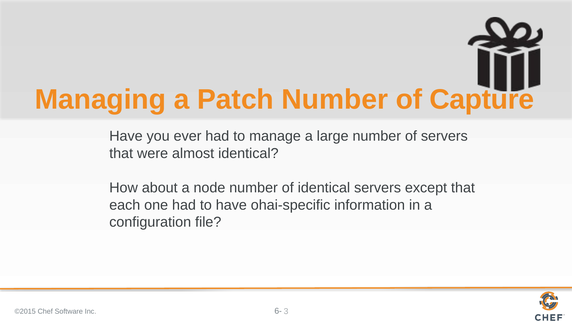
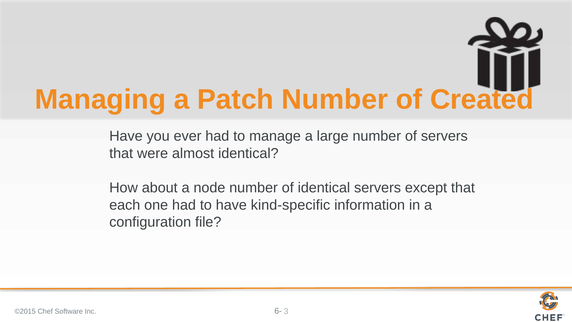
Capture: Capture -> Created (482, 100)
ohai-specific: ohai-specific -> kind-specific (291, 205)
